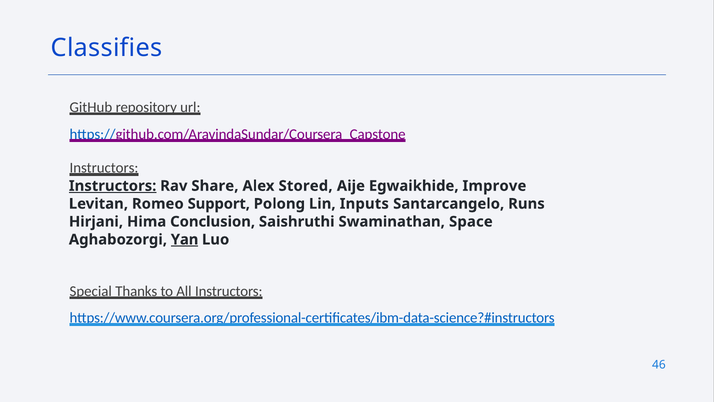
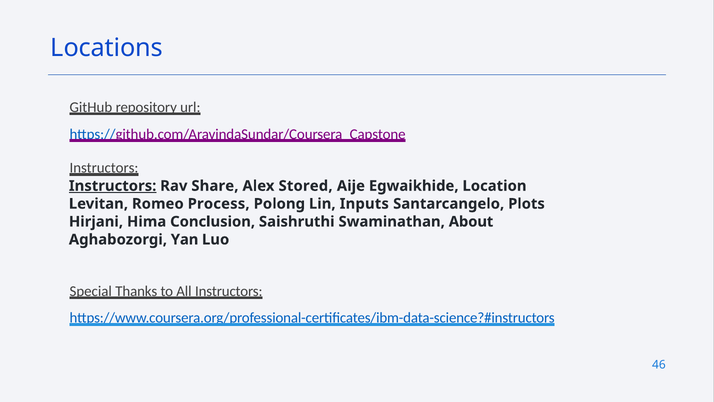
Classifies: Classifies -> Locations (107, 48)
Improve: Improve -> Location (495, 186)
Support: Support -> Process (219, 204)
Runs: Runs -> Plots (526, 204)
Space: Space -> About (471, 221)
Yan underline: present -> none (185, 239)
